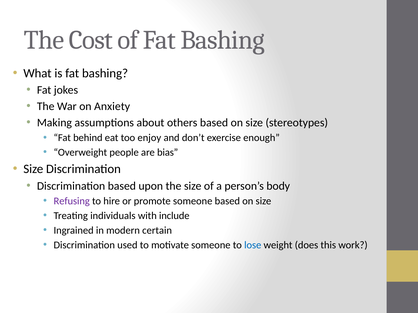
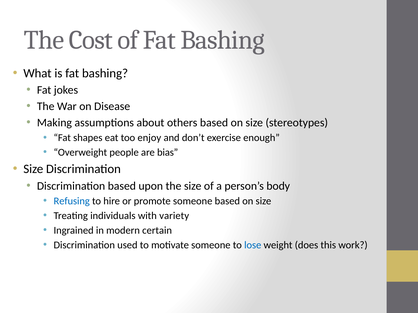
Anxiety: Anxiety -> Disease (112, 106)
behind: behind -> shapes (88, 138)
Refusing colour: purple -> blue (72, 201)
include: include -> variety (174, 216)
